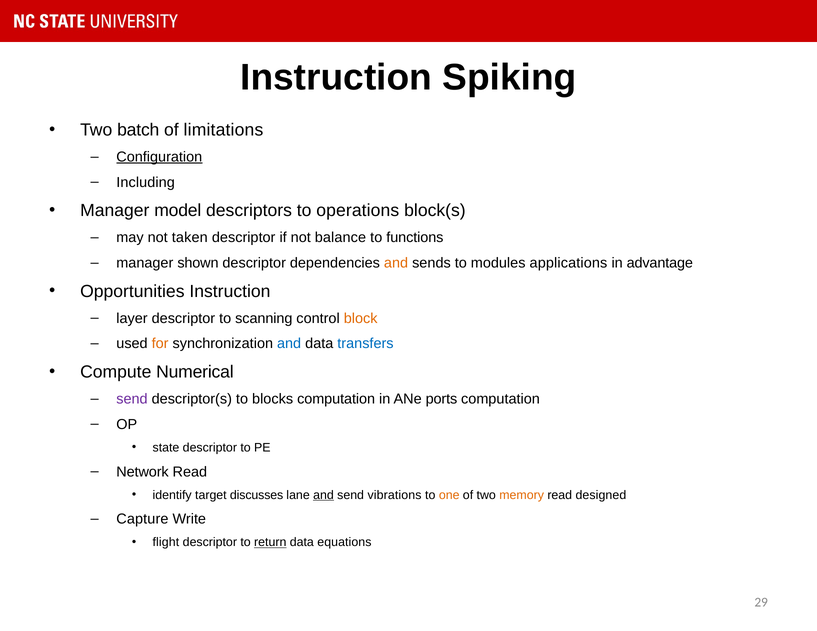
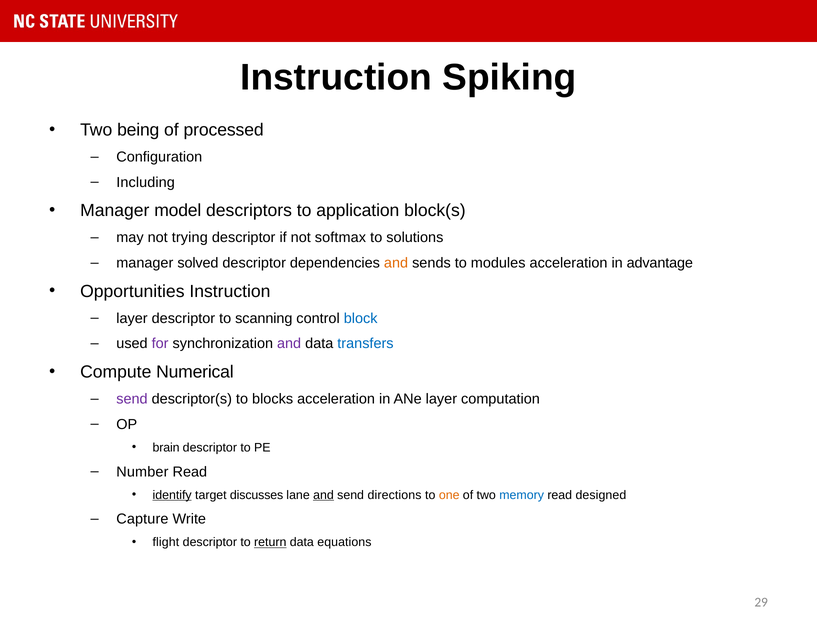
batch: batch -> being (138, 130)
limitations: limitations -> processed (224, 130)
Configuration underline: present -> none (159, 157)
operations: operations -> application (358, 211)
taken: taken -> trying (190, 238)
balance: balance -> softmax (340, 238)
functions: functions -> solutions (415, 238)
shown: shown -> solved (198, 263)
modules applications: applications -> acceleration (569, 263)
block colour: orange -> blue (361, 318)
for colour: orange -> purple (160, 344)
and colour: blue -> purple (289, 344)
blocks computation: computation -> acceleration (336, 399)
ANe ports: ports -> layer (441, 399)
state: state -> brain (166, 448)
Network: Network -> Number (142, 472)
identify underline: none -> present (172, 495)
vibrations: vibrations -> directions (395, 495)
memory colour: orange -> blue (522, 495)
